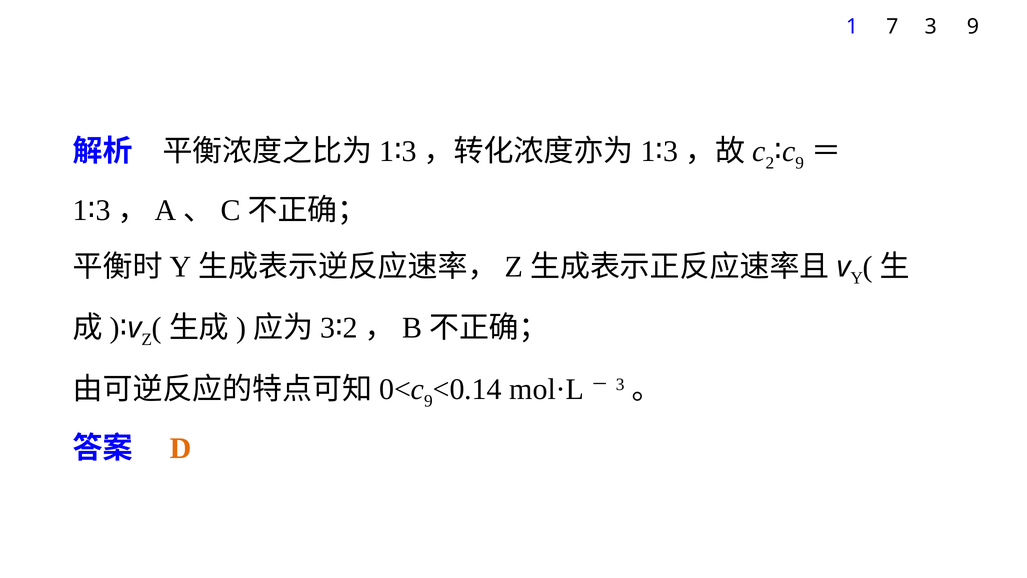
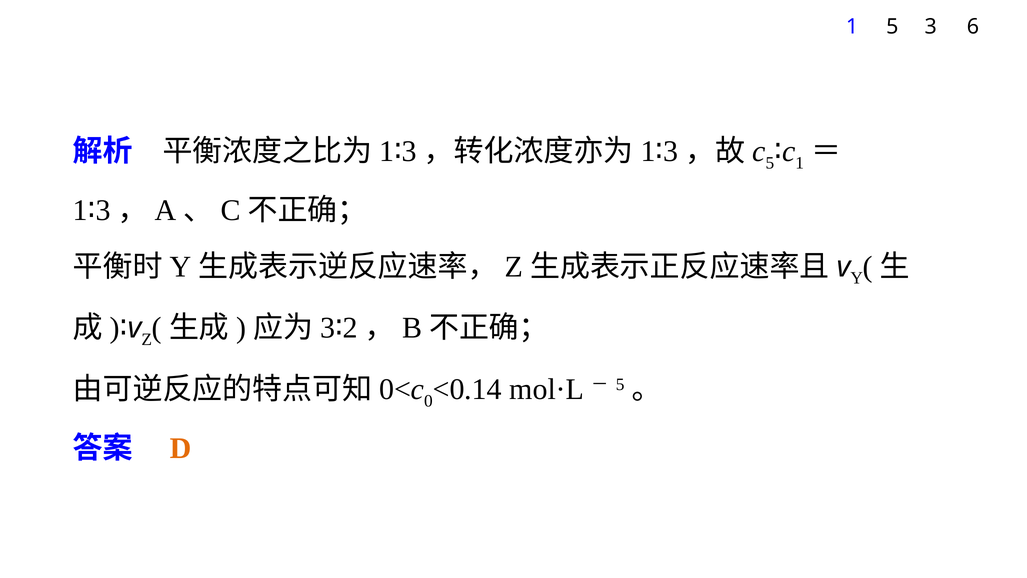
1 7: 7 -> 5 (892, 27)
3 9: 9 -> 6 (973, 27)
2: 2 -> 5 (770, 163)
9: 9 -> 1 (800, 163)
9: 9 -> 0 (428, 401)
3: 3 -> 5 (620, 384)
